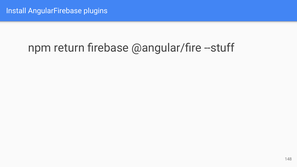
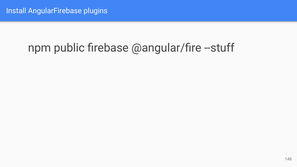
return: return -> public (69, 48)
